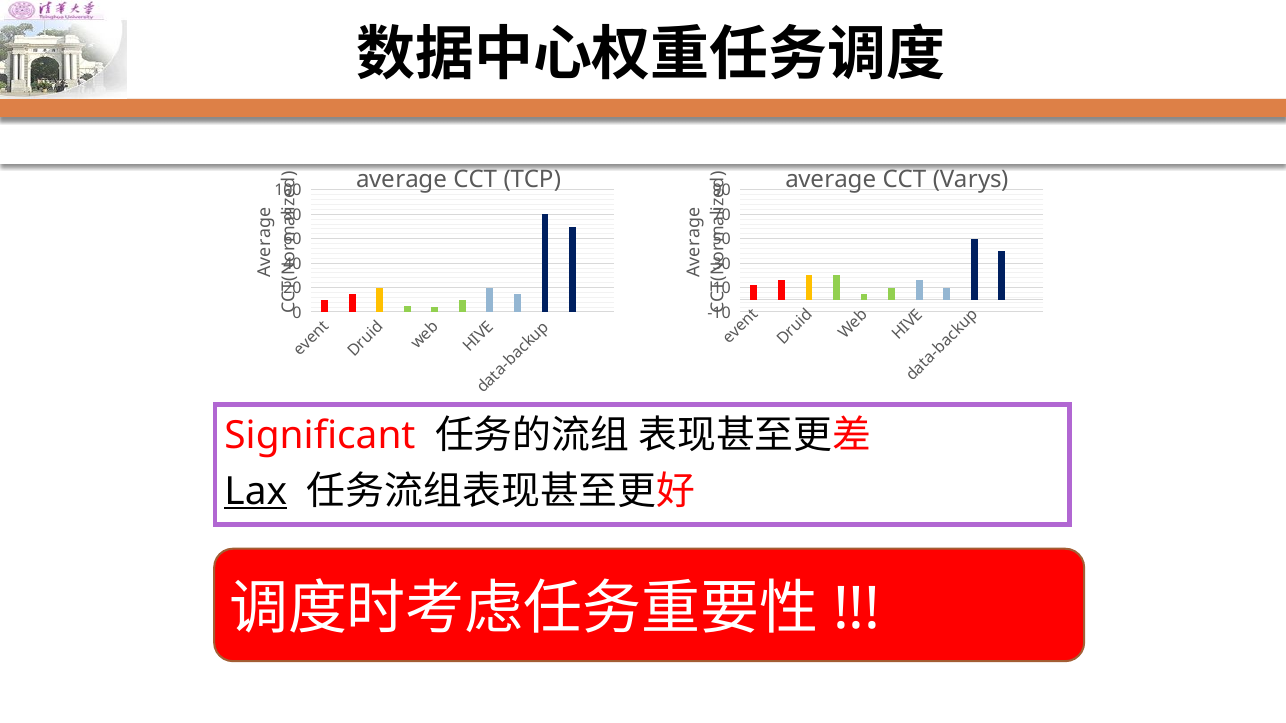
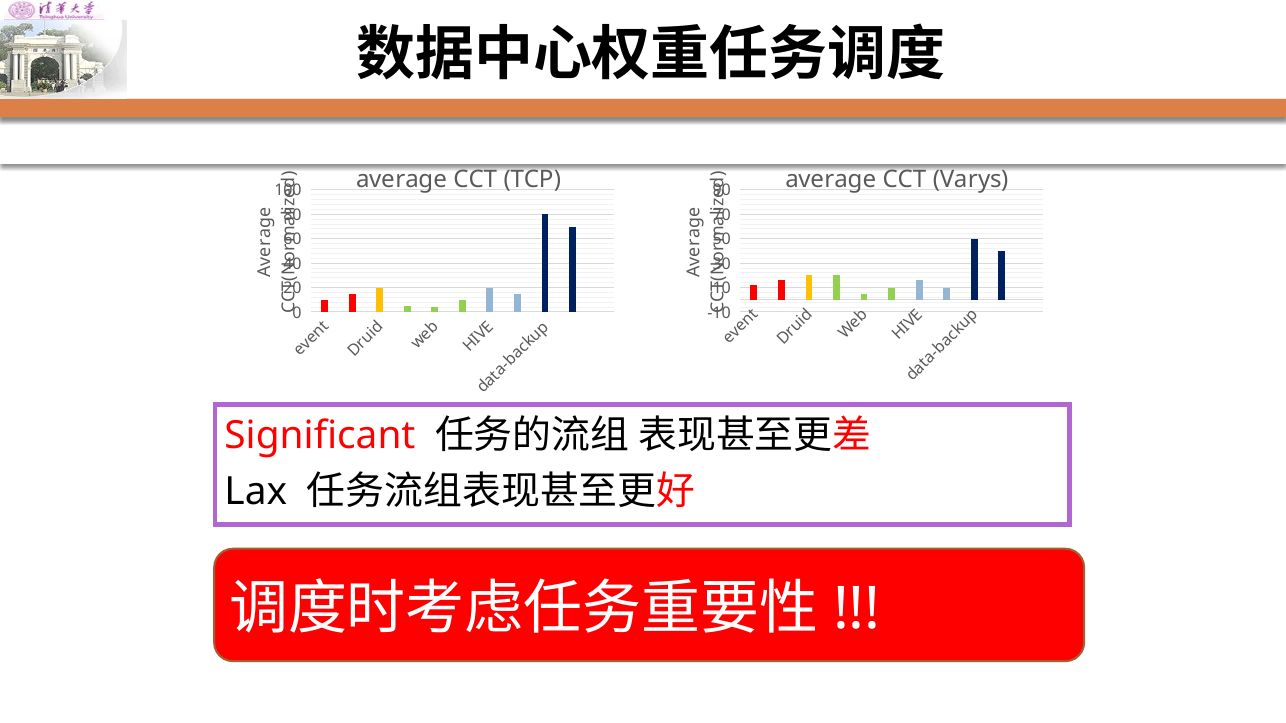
Lax underline: present -> none (256, 492)
